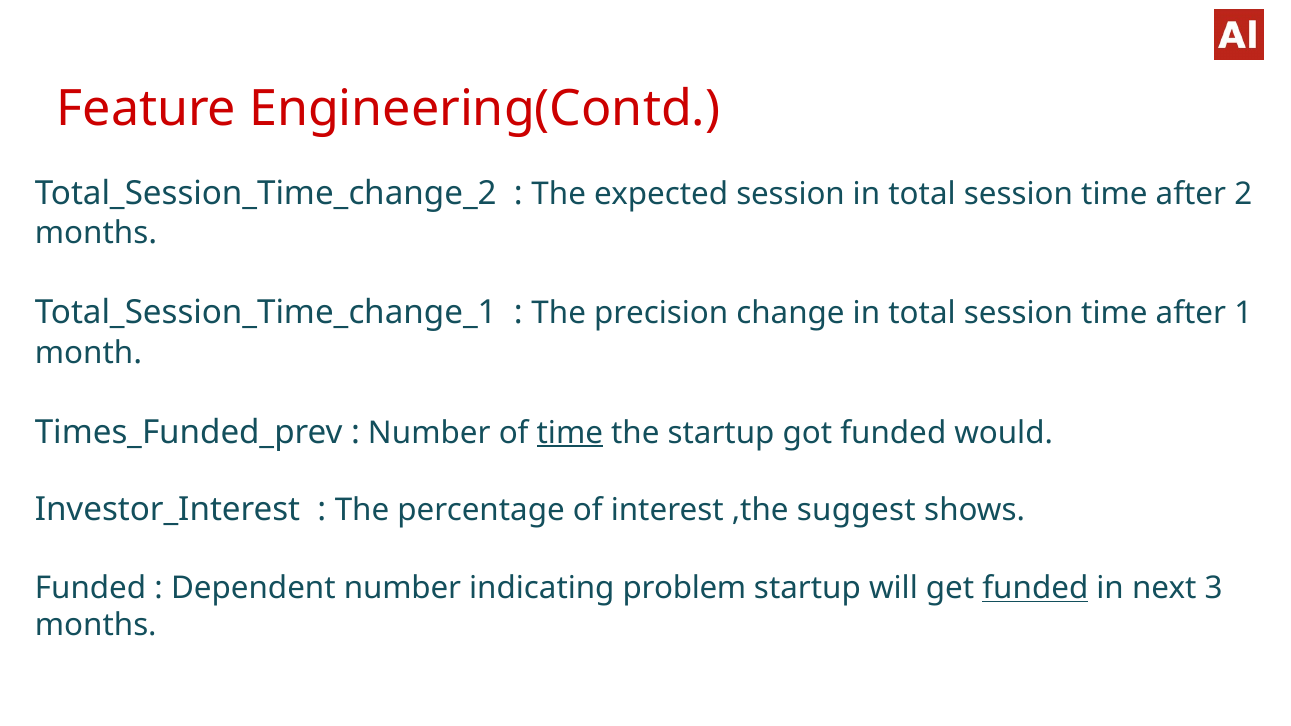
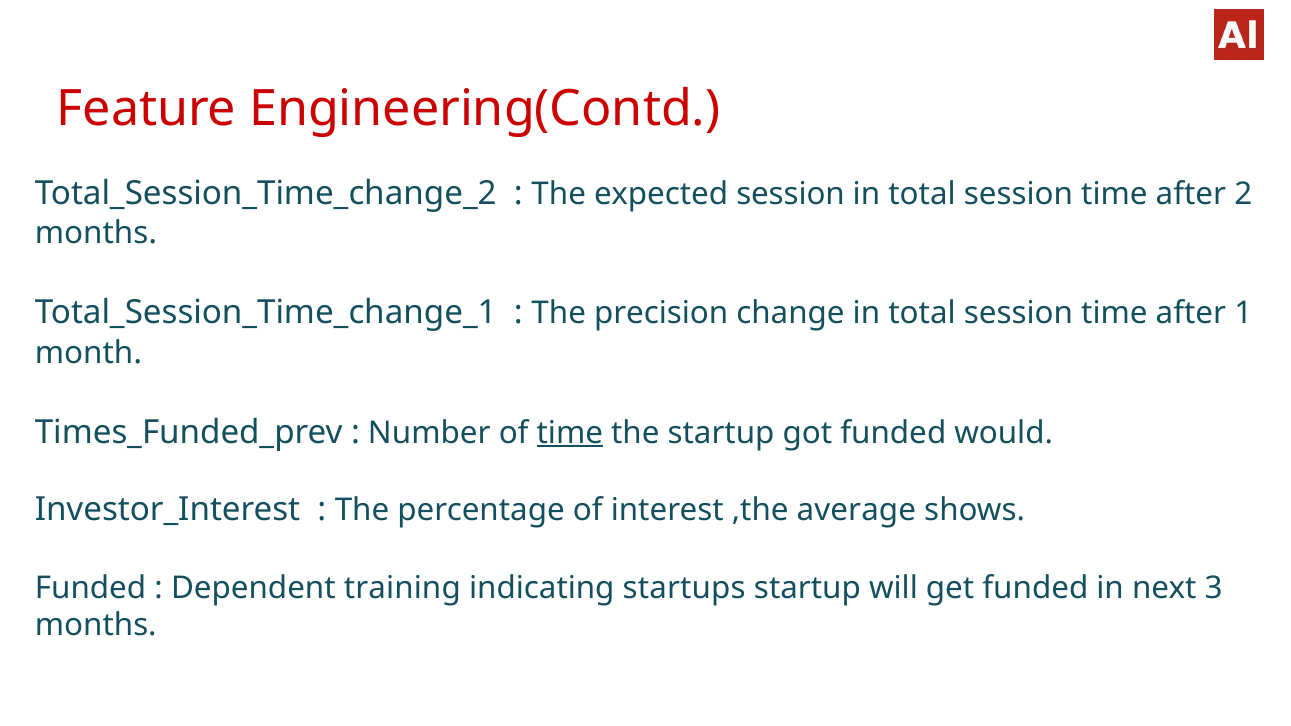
suggest: suggest -> average (856, 510)
Dependent number: number -> training (402, 588)
problem: problem -> startups (684, 588)
funded underline: present -> none (1035, 588)
